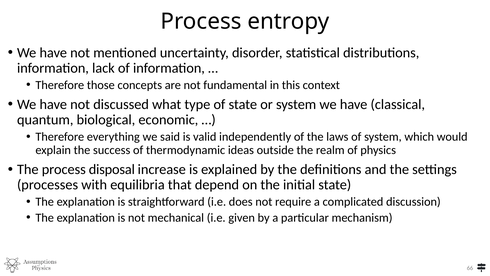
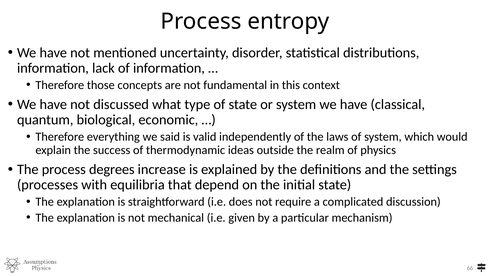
disposal: disposal -> degrees (112, 169)
